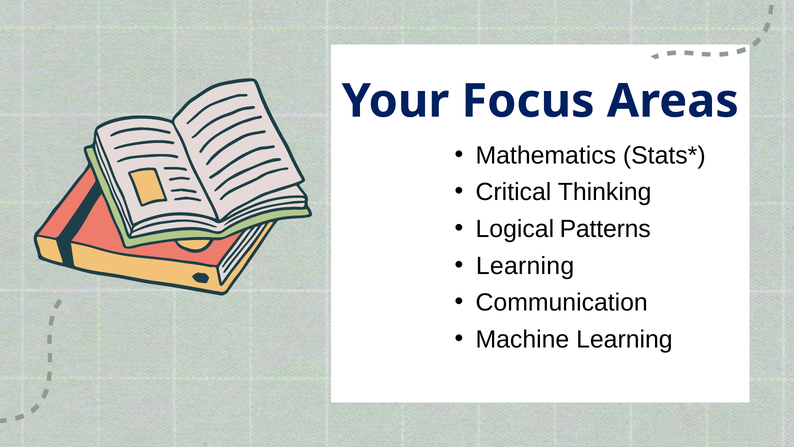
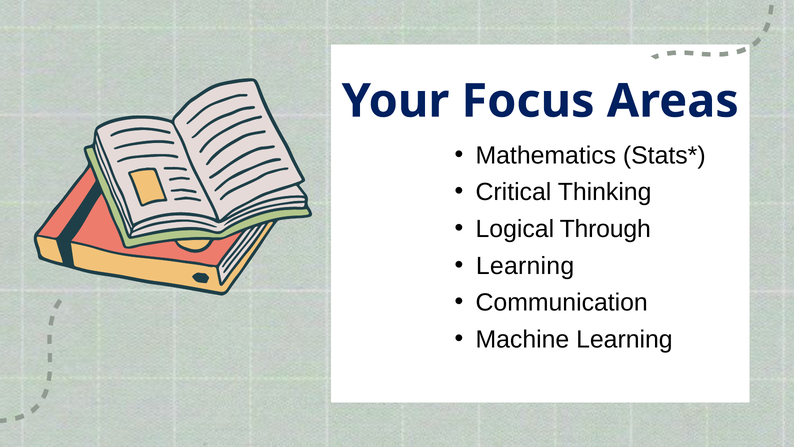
Patterns: Patterns -> Through (605, 229)
